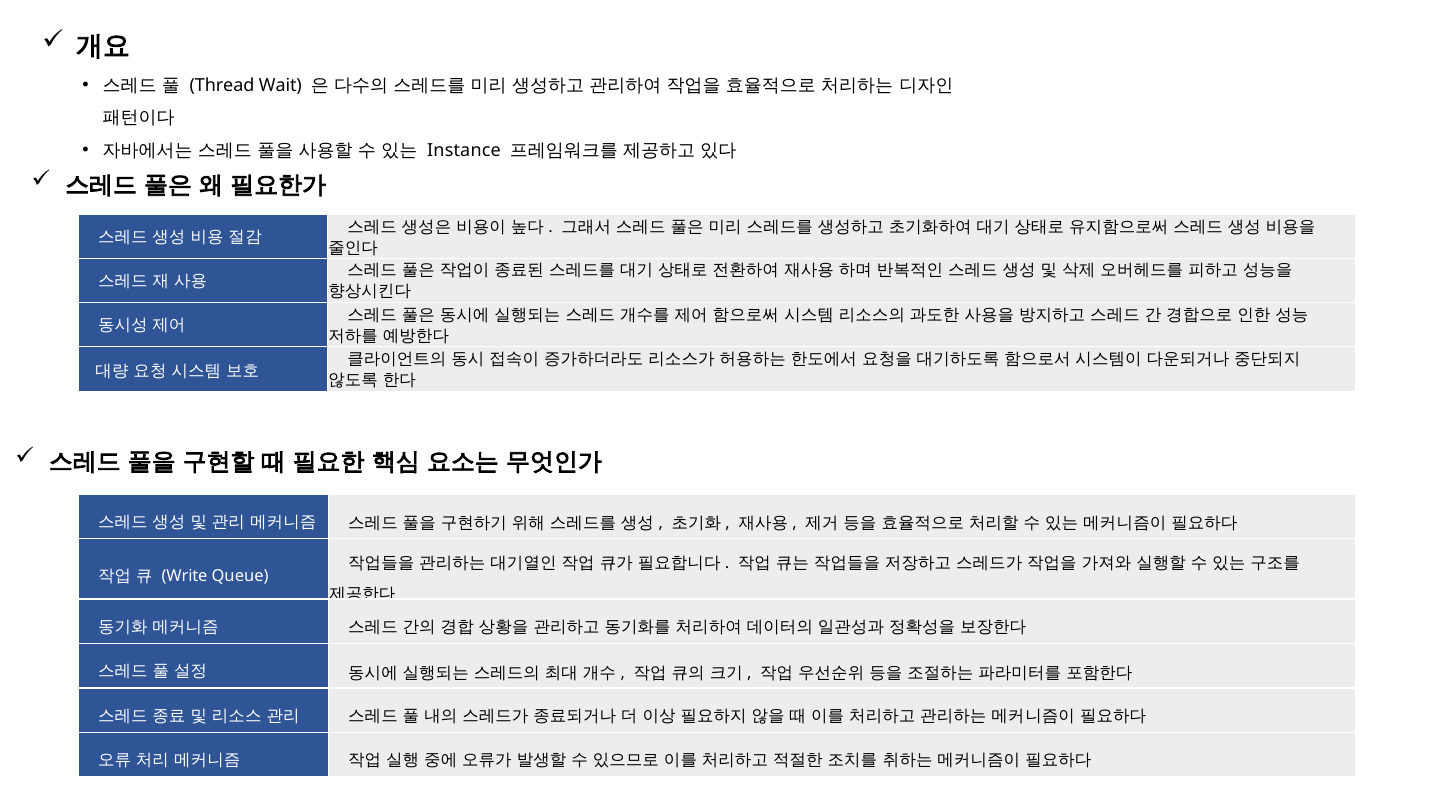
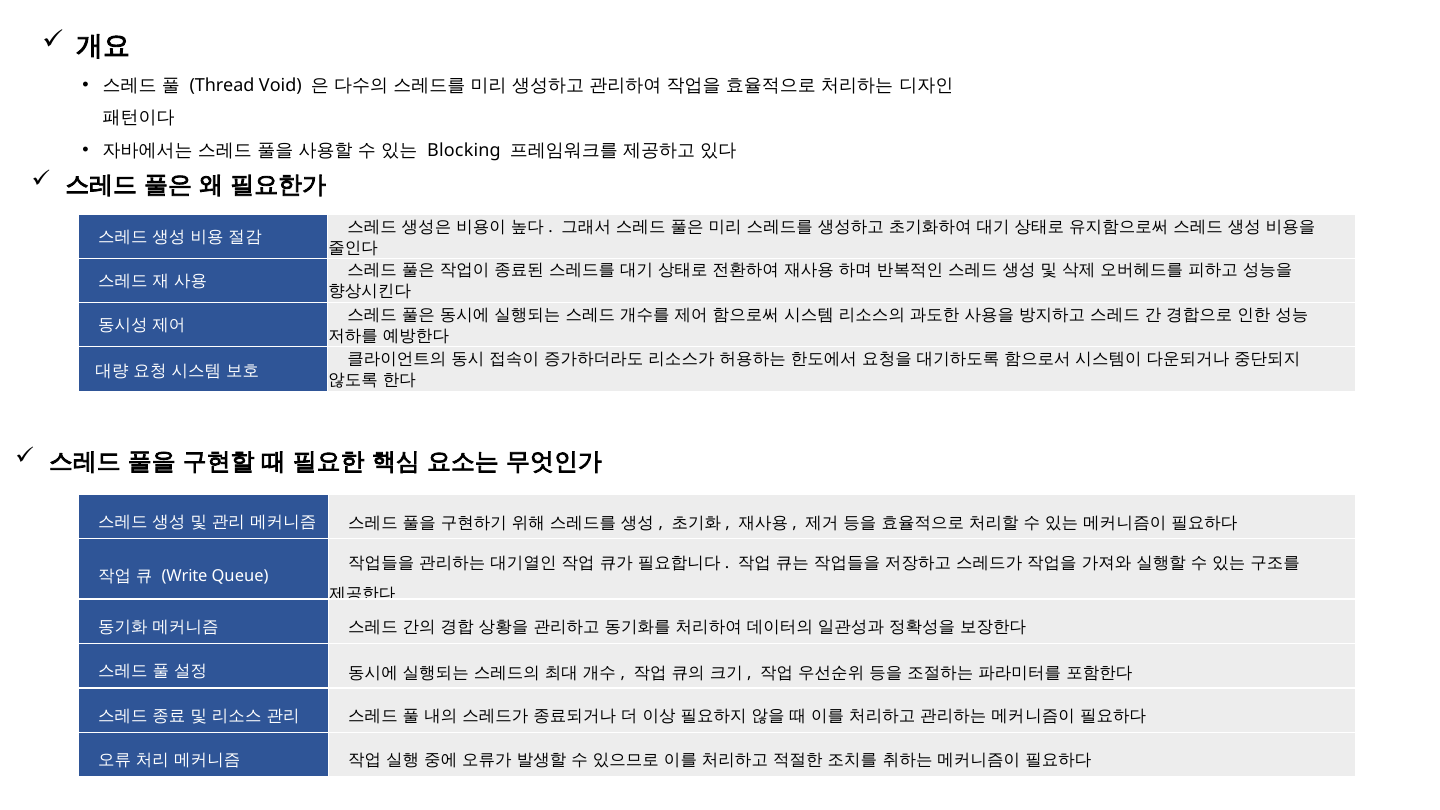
Wait: Wait -> Void (280, 86)
Instance: Instance -> Blocking (464, 150)
